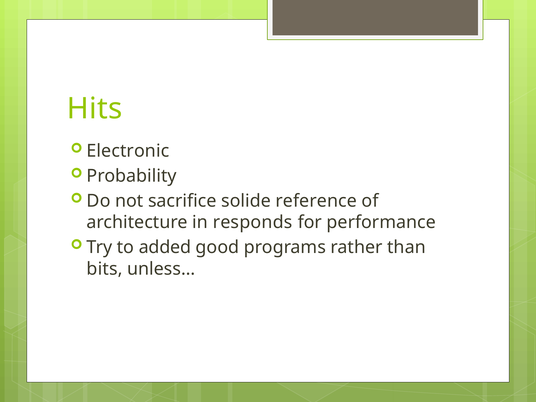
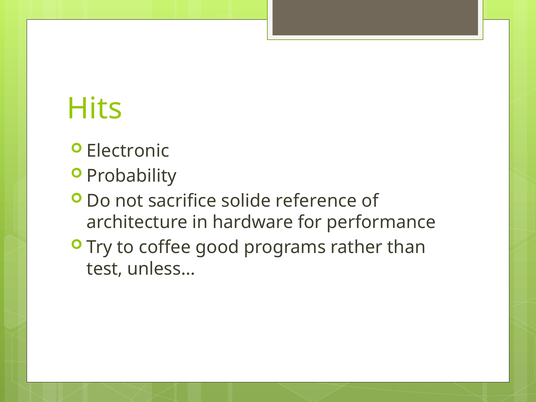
responds: responds -> hardware (253, 222)
added: added -> coffee (165, 247)
bits: bits -> test (105, 269)
